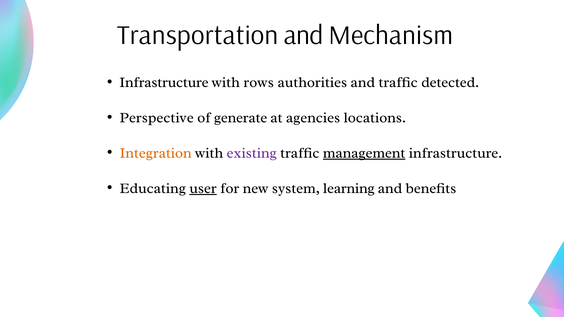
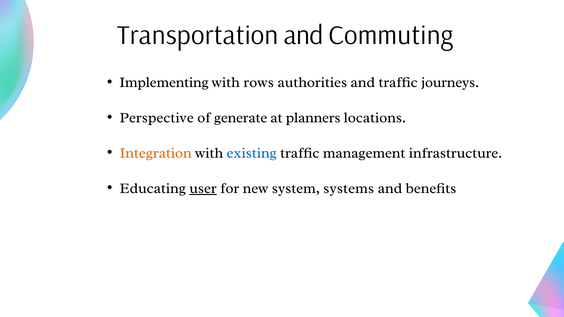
Mechanism: Mechanism -> Commuting (391, 35)
Infrastructure: Infrastructure -> Implementing (164, 83)
detected: detected -> journeys (450, 83)
agencies: agencies -> planners (313, 118)
existing colour: purple -> blue (252, 153)
management underline: present -> none (364, 153)
learning: learning -> systems (349, 188)
